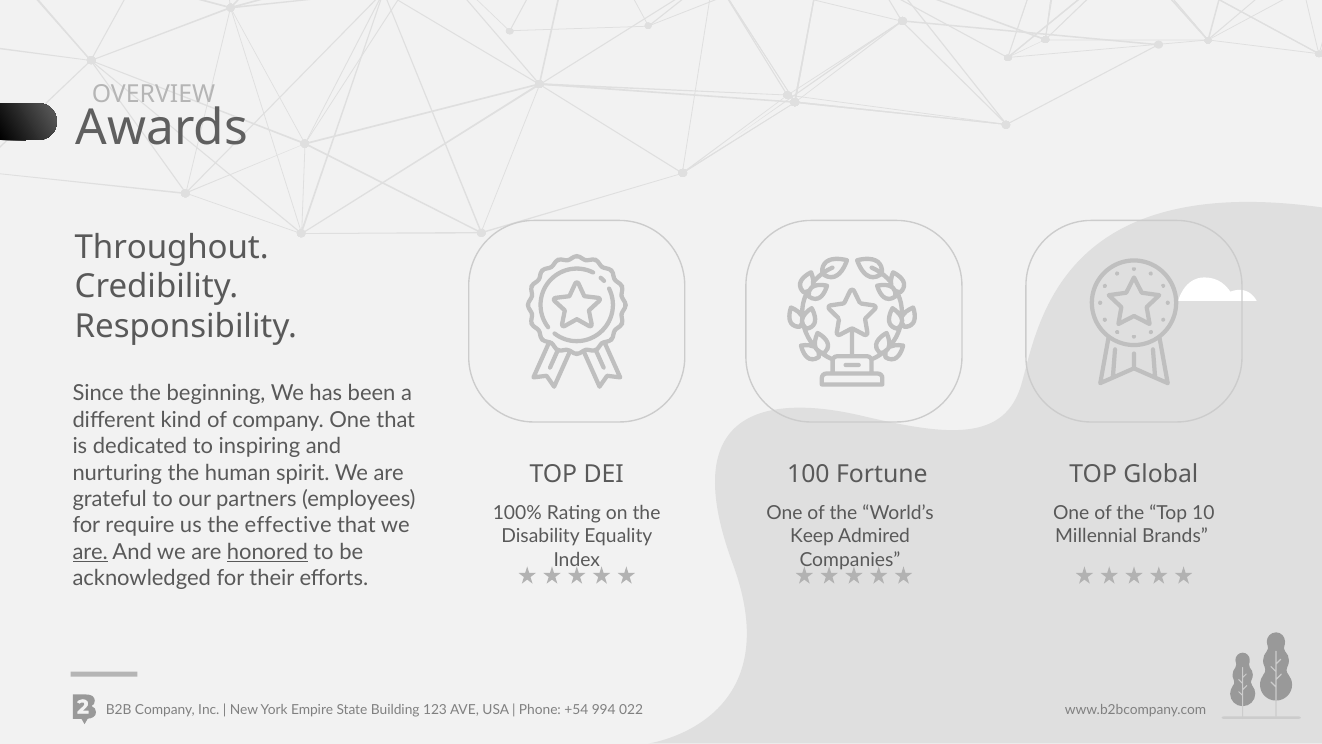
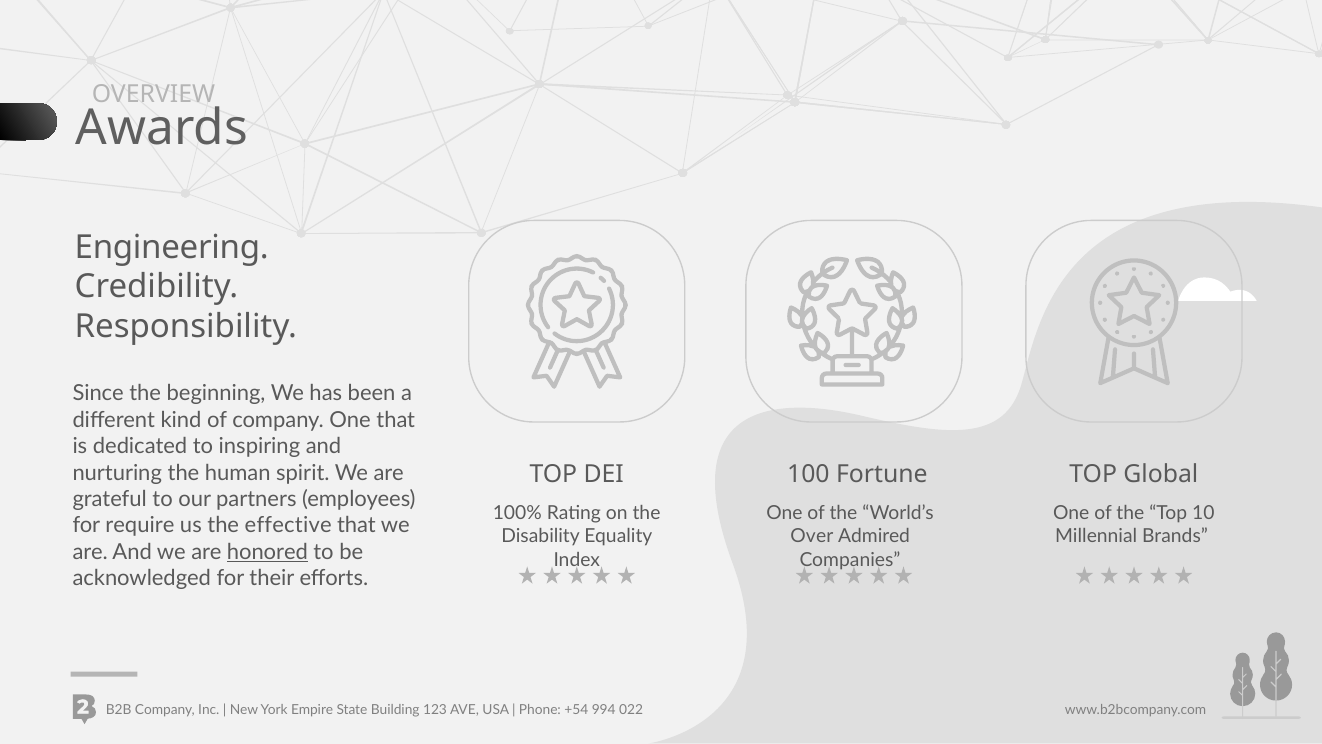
Throughout: Throughout -> Engineering (172, 247)
Keep: Keep -> Over (812, 536)
are underline: present -> none (90, 552)
